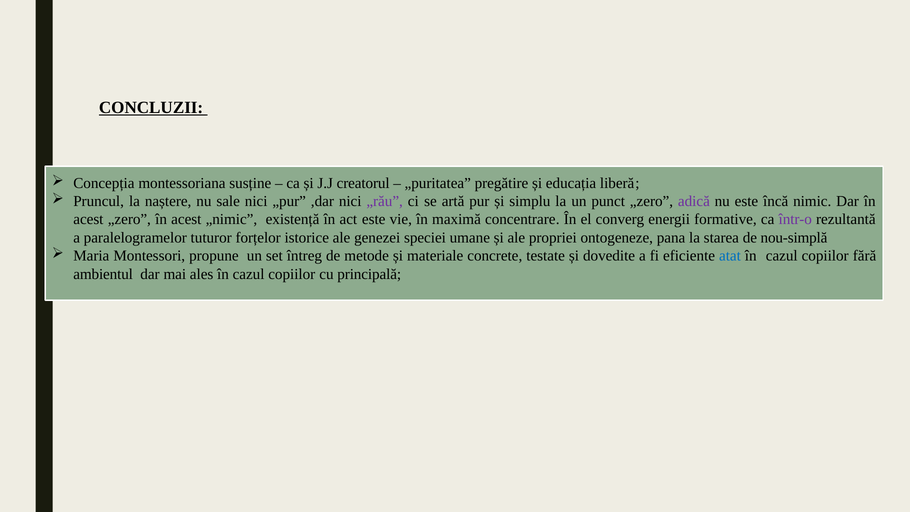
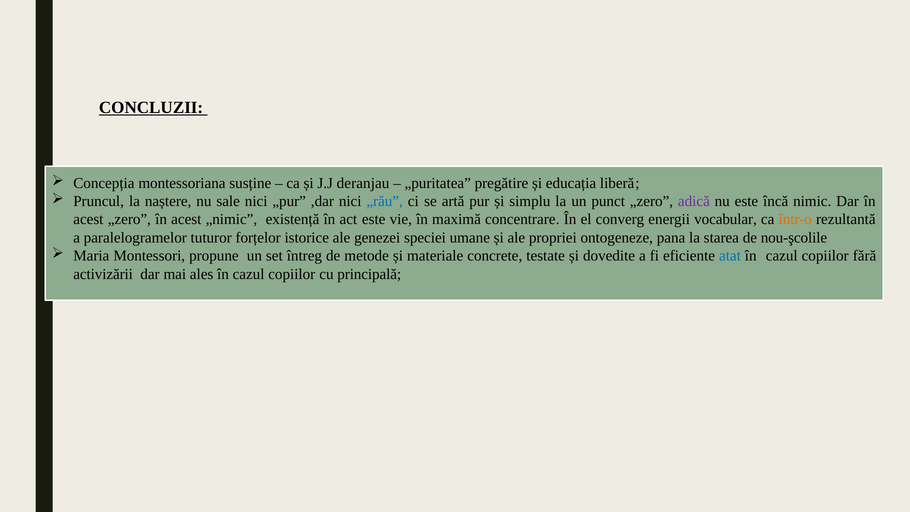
creatorul: creatorul -> deranjau (363, 183)
„rău colour: purple -> blue (385, 201)
formative: formative -> vocabular (725, 219)
într-o colour: purple -> orange (795, 219)
nou-simplă: nou-simplă -> nou-şcolile (794, 238)
ambientul: ambientul -> activizării (103, 274)
